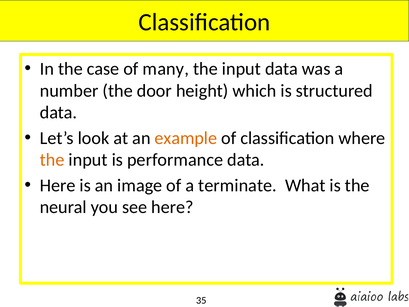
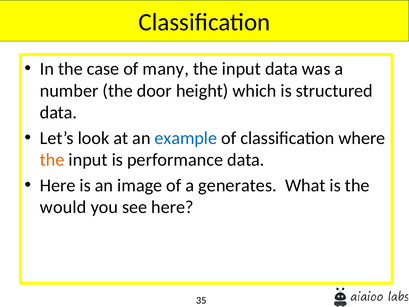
example colour: orange -> blue (186, 138)
terminate: terminate -> generates (238, 185)
neural: neural -> would (63, 207)
